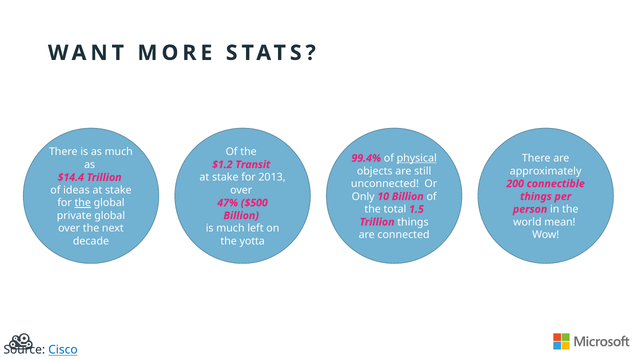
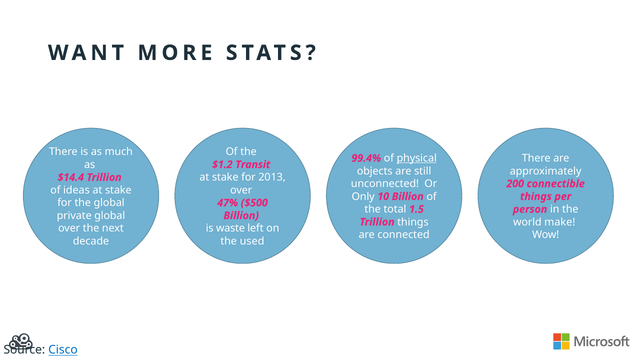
the underline: present -> none (83, 203)
mean: mean -> make (560, 222)
is much: much -> waste (231, 229)
yotta: yotta -> used (252, 241)
